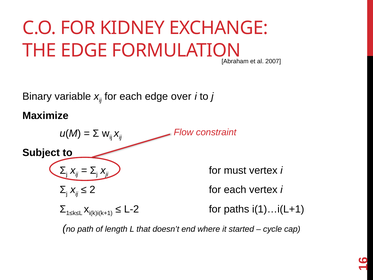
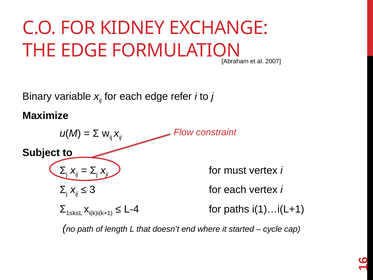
over: over -> refer (181, 96)
2: 2 -> 3 (92, 190)
L-2: L-2 -> L-4 (131, 209)
